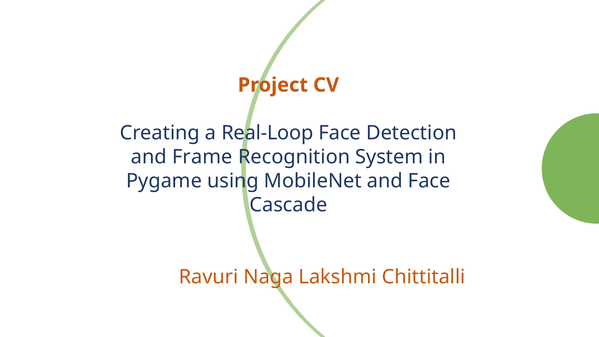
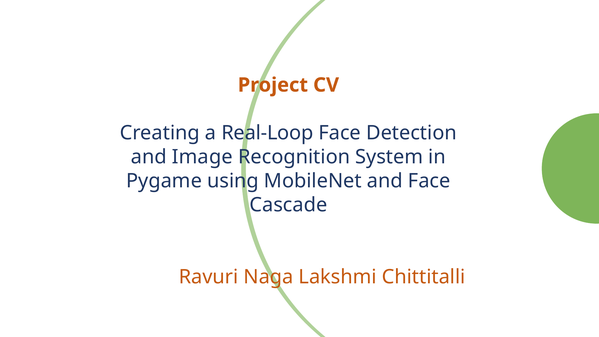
Frame: Frame -> Image (202, 157)
